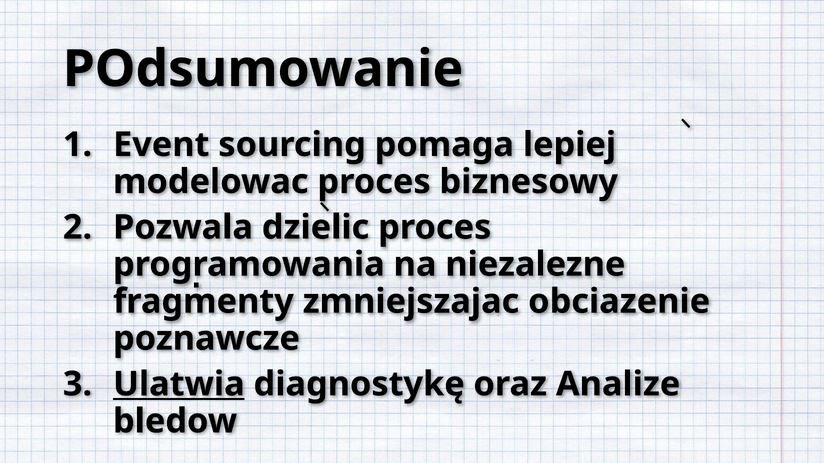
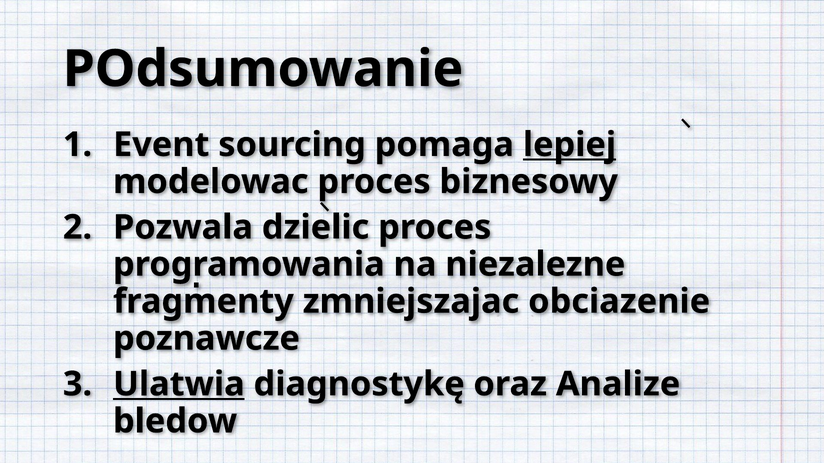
lepiej underline: none -> present (569, 145)
